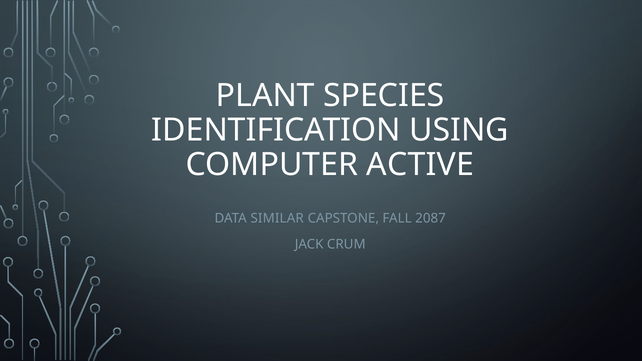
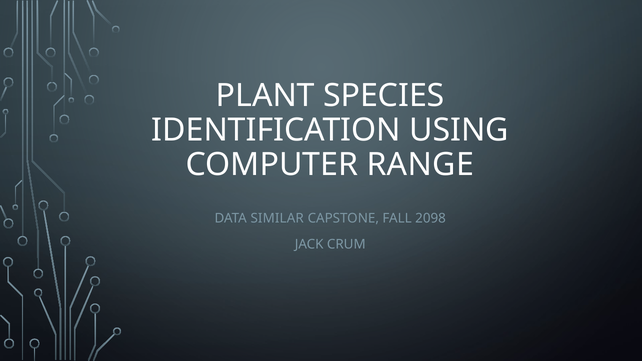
ACTIVE: ACTIVE -> RANGE (420, 165)
2087: 2087 -> 2098 (431, 218)
